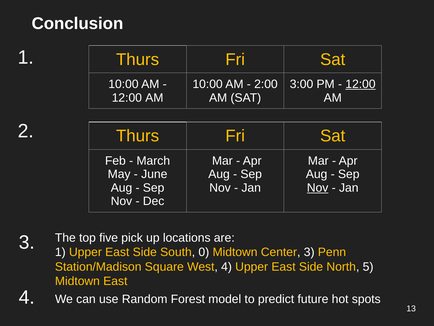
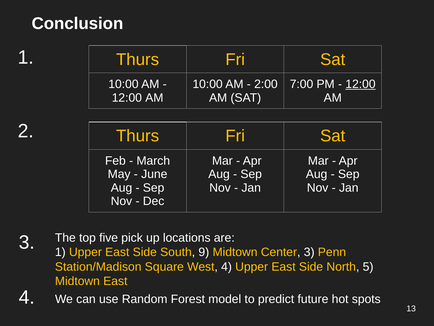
3:00: 3:00 -> 7:00 (301, 84)
Nov underline: present -> none (318, 187)
0: 0 -> 9 (204, 252)
